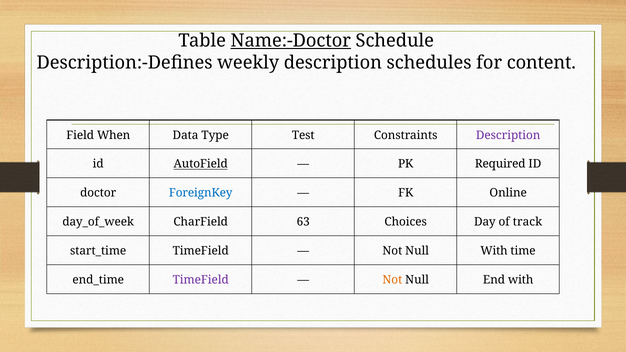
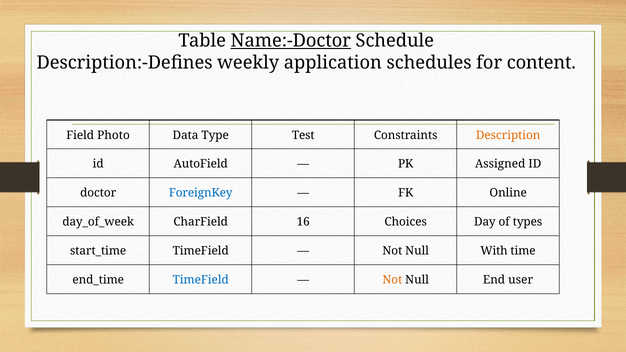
weekly description: description -> application (333, 63)
When: When -> Photo (114, 135)
Description colour: purple -> orange (508, 135)
AutoField underline: present -> none (201, 164)
Required: Required -> Assigned (500, 164)
63: 63 -> 16 (303, 222)
track: track -> types (528, 222)
TimeField colour: purple -> blue (201, 280)
End with: with -> user (521, 280)
